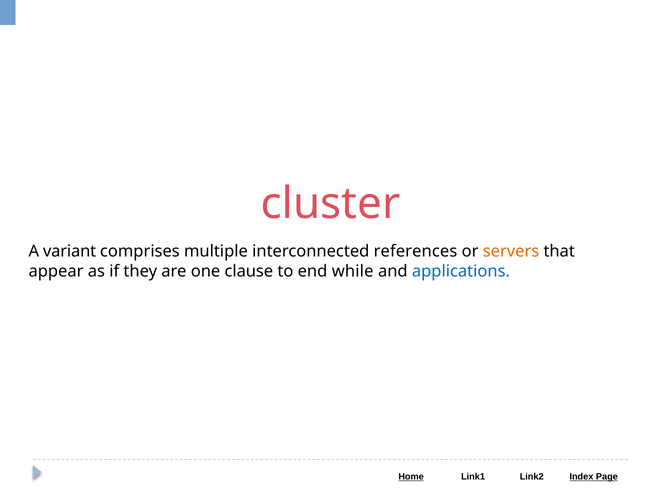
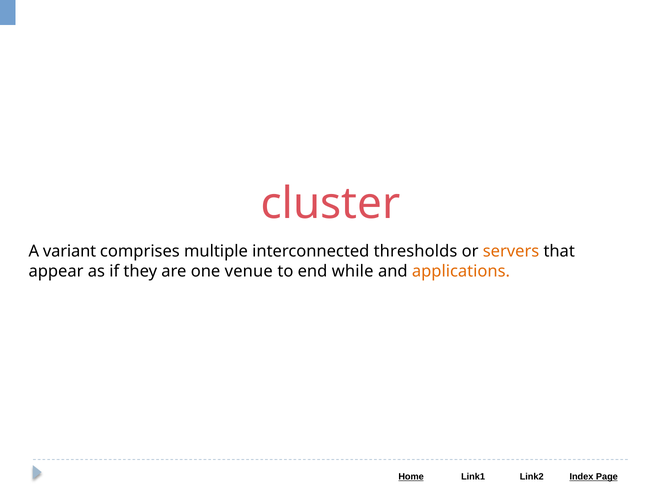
references: references -> thresholds (415, 251)
clause: clause -> venue (249, 271)
applications colour: blue -> orange (461, 271)
